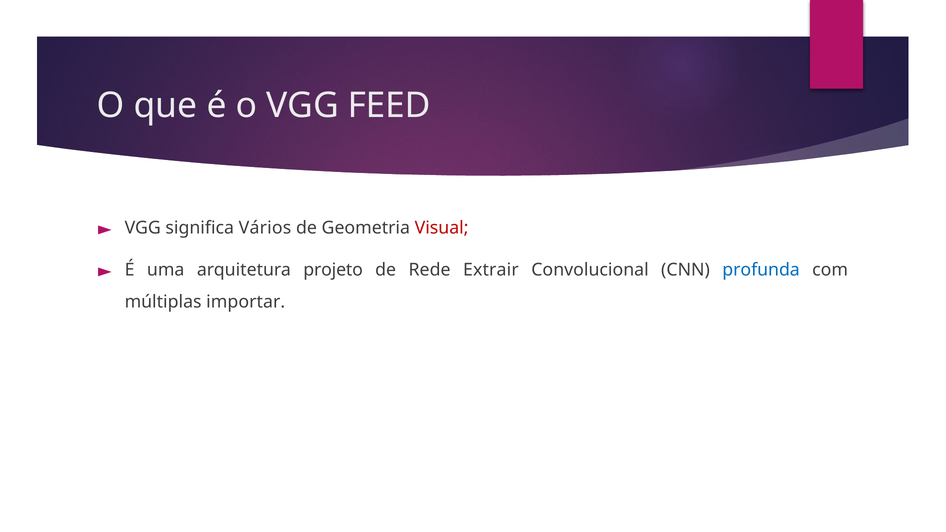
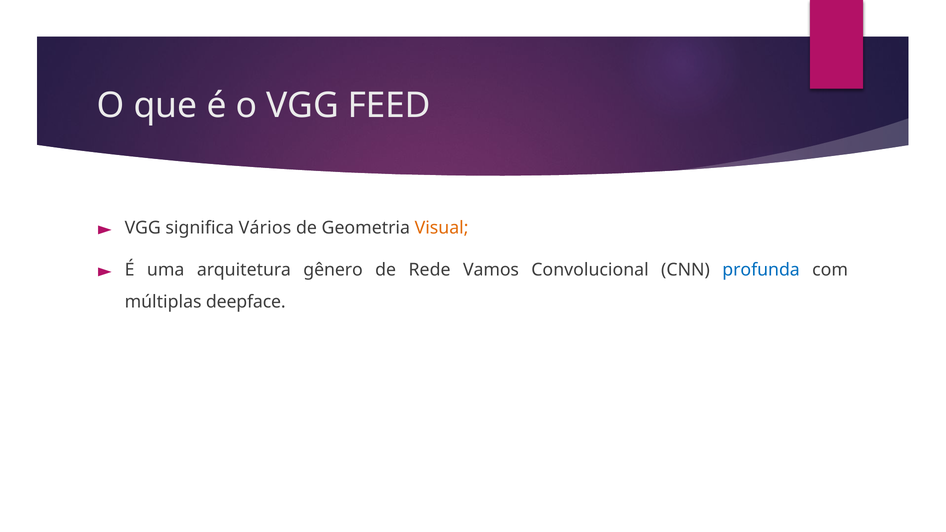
Visual colour: red -> orange (442, 228)
projeto: projeto -> gênero (333, 270)
Extrair: Extrair -> Vamos (491, 270)
importar: importar -> deepface (246, 302)
